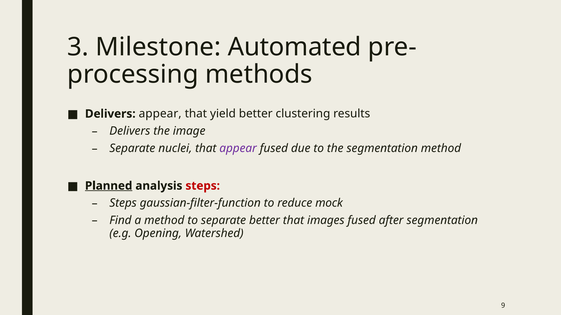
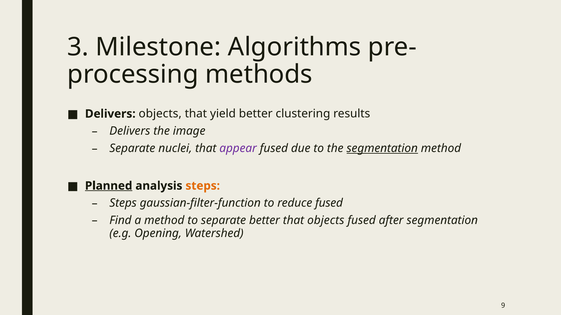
Automated: Automated -> Algorithms (295, 47)
Delivers appear: appear -> objects (160, 114)
segmentation underline: none -> present (382, 149)
steps colour: red -> orange (203, 186)
reduce mock: mock -> fused (329, 203)
that images: images -> objects (326, 221)
